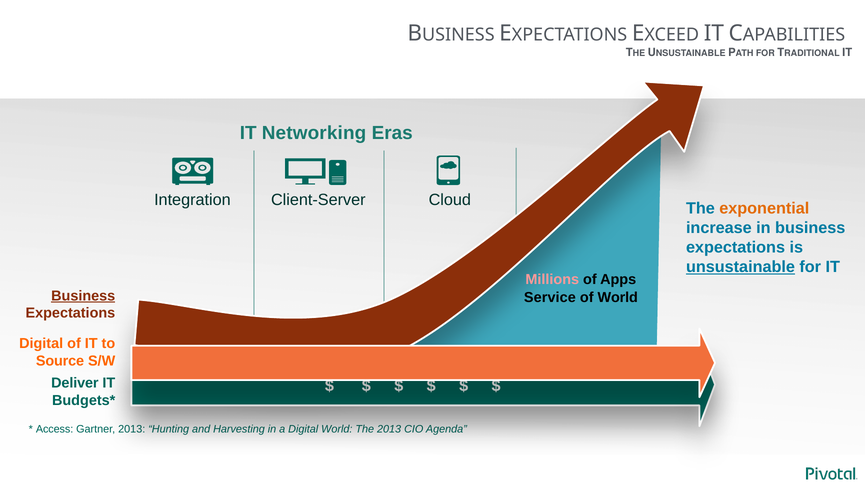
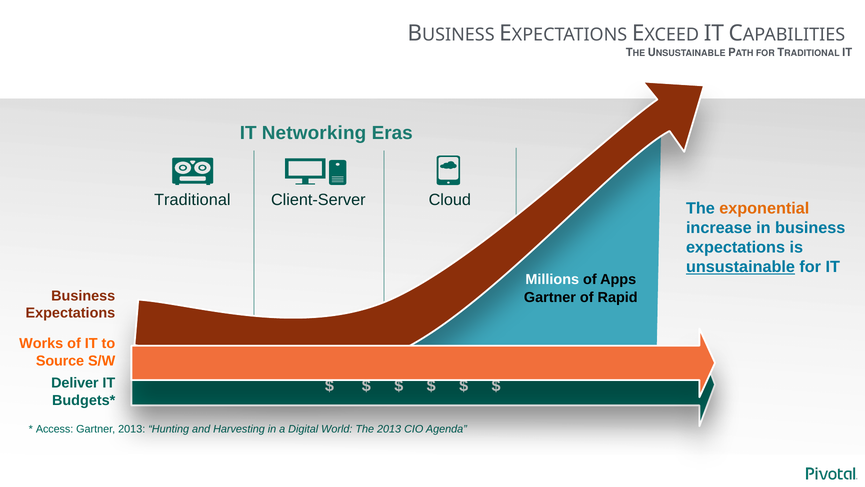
Integration: Integration -> Traditional (192, 200)
Millions colour: pink -> white (552, 279)
Business underline: present -> none (83, 296)
Service: Service -> Gartner (550, 297)
of World: World -> Rapid (618, 297)
Digital: Digital -> Works (41, 343)
